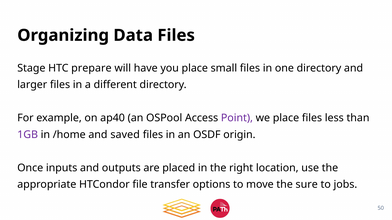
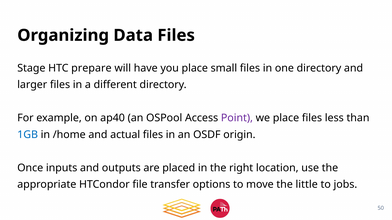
1GB colour: purple -> blue (28, 135)
saved: saved -> actual (125, 135)
sure: sure -> little (307, 185)
